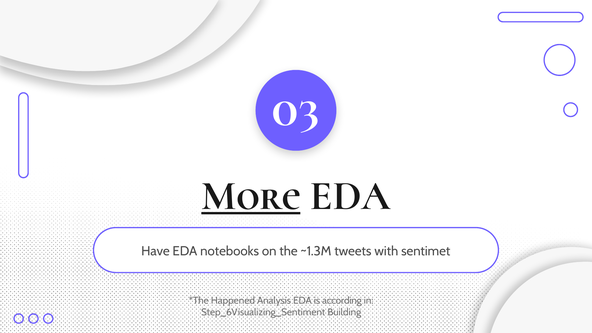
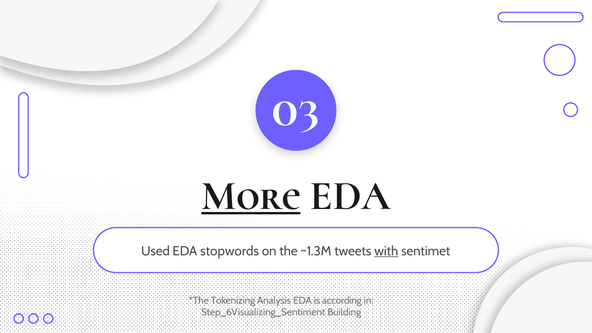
Have: Have -> Used (155, 251)
notebooks: notebooks -> stopwords (230, 251)
with underline: none -> present (386, 251)
Happened: Happened -> Tokenizing (233, 301)
